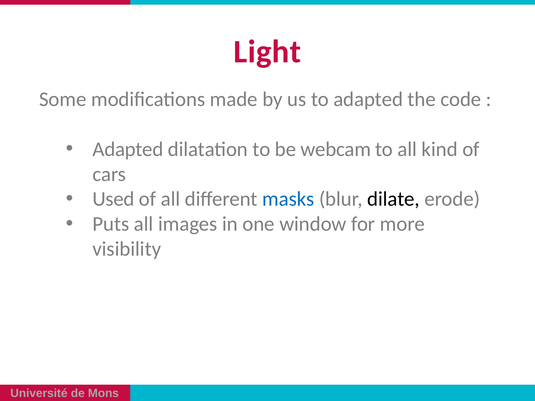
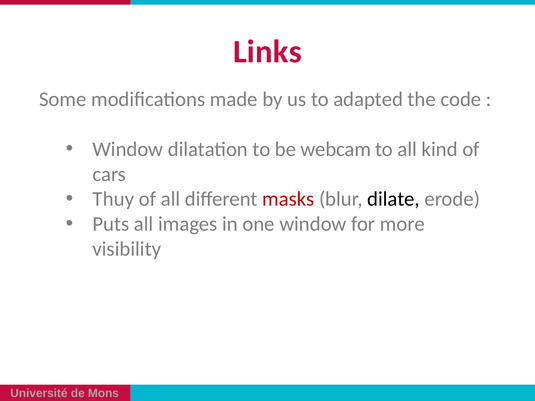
Light: Light -> Links (267, 52)
Adapted: Adapted -> Window (128, 149)
Used: Used -> Thuy (113, 199)
masks colour: blue -> red (288, 199)
